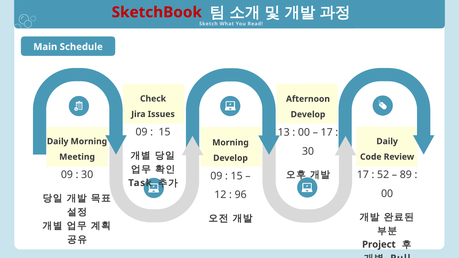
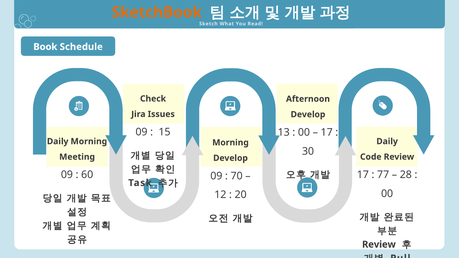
SketchBook colour: red -> orange (157, 12)
Main: Main -> Book (45, 47)
52: 52 -> 77 (383, 175)
89: 89 -> 28 (406, 175)
30: 30 -> 60 (87, 175)
15: 15 -> 70 (237, 176)
96: 96 -> 20 (241, 195)
Project: Project -> Review (379, 245)
